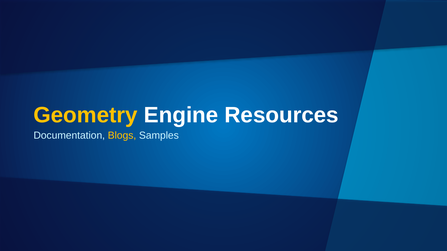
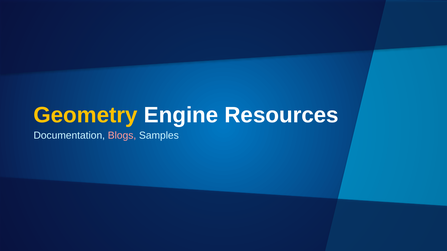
Blogs colour: yellow -> pink (122, 136)
